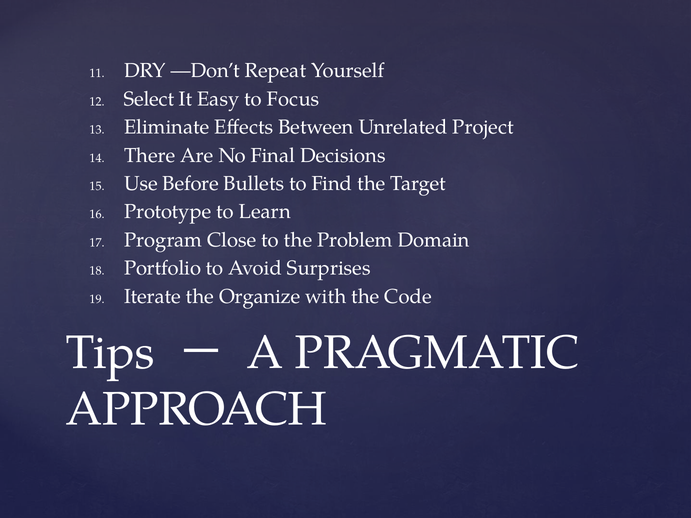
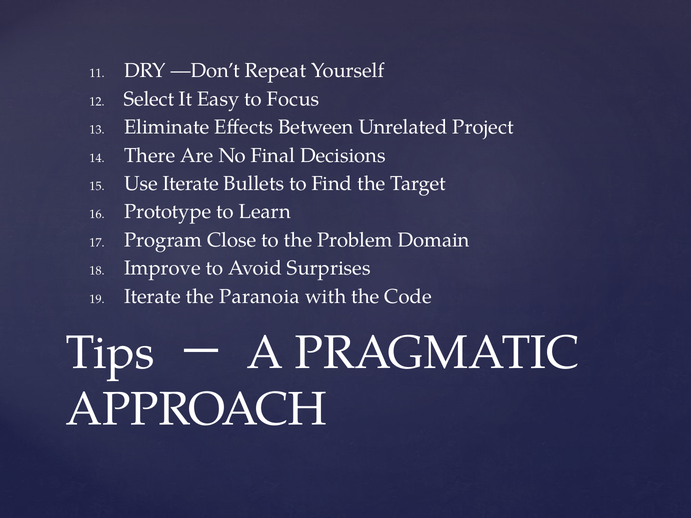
Use Before: Before -> Iterate (191, 184)
Portfolio: Portfolio -> Improve (162, 268)
Organize: Organize -> Paranoia (260, 297)
